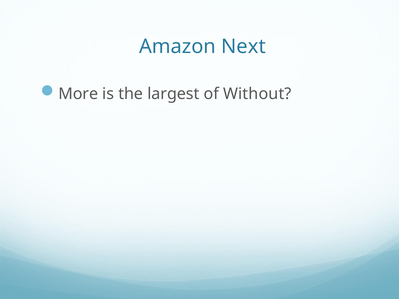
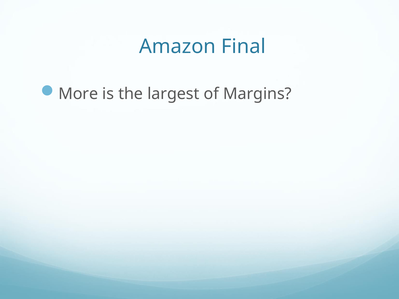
Next: Next -> Final (243, 46)
Without: Without -> Margins (257, 94)
